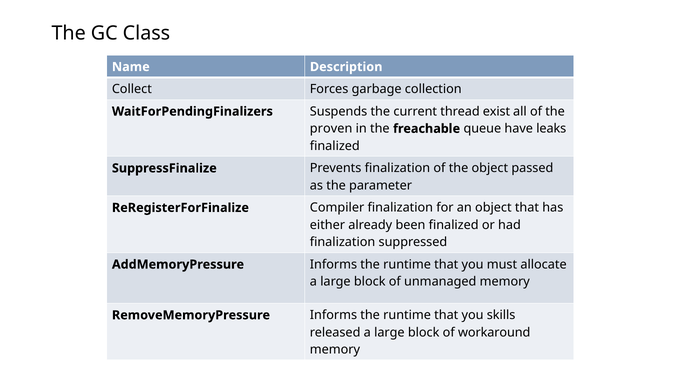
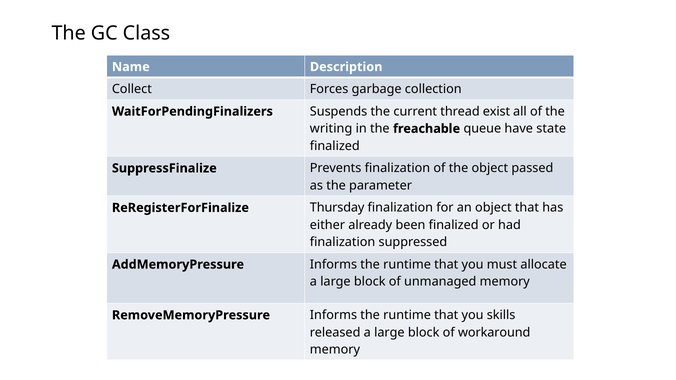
proven: proven -> writing (331, 129)
leaks: leaks -> state (551, 129)
Compiler: Compiler -> Thursday (337, 208)
